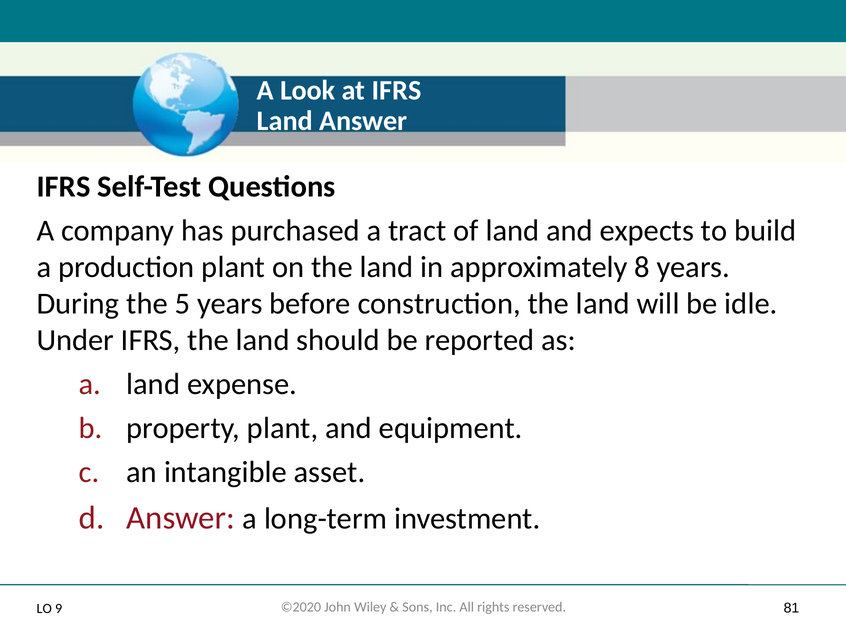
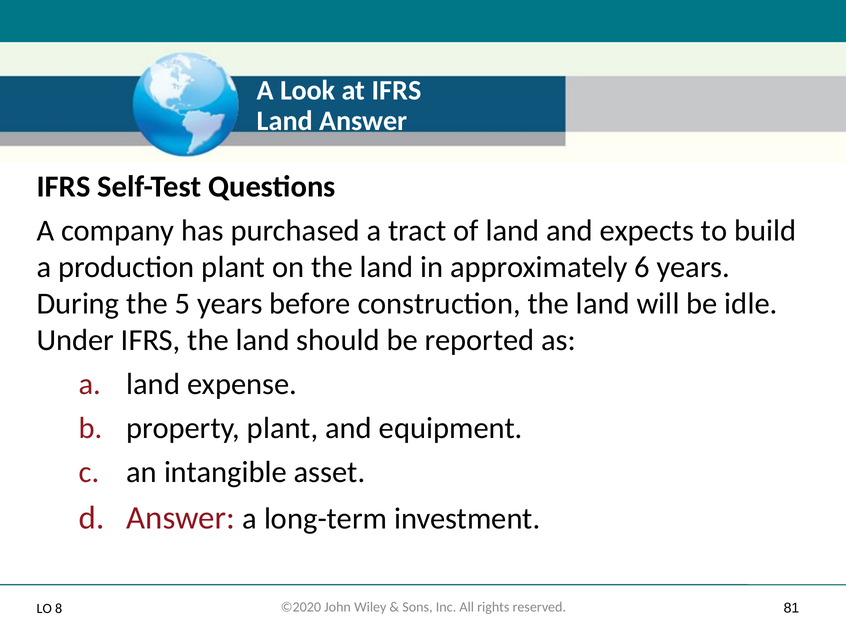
8: 8 -> 6 (642, 267)
9: 9 -> 8 (59, 609)
